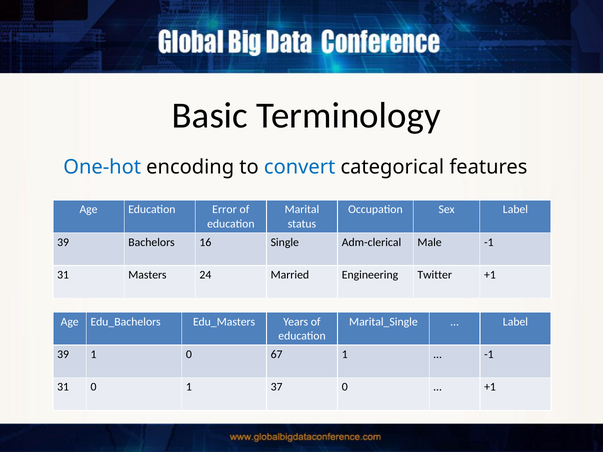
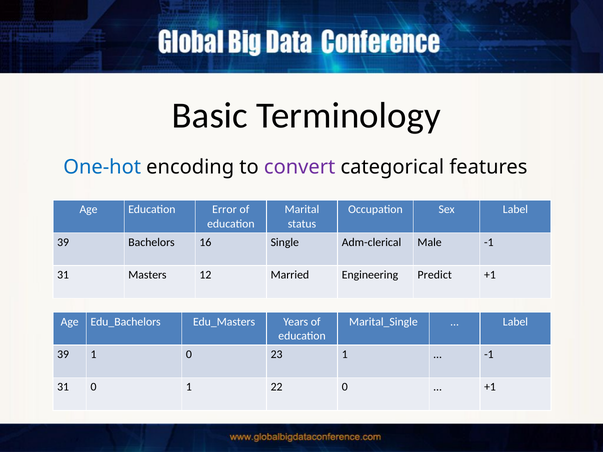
convert colour: blue -> purple (300, 167)
24: 24 -> 12 (205, 275)
Twitter: Twitter -> Predict (435, 275)
67: 67 -> 23 (277, 355)
37: 37 -> 22 (277, 387)
